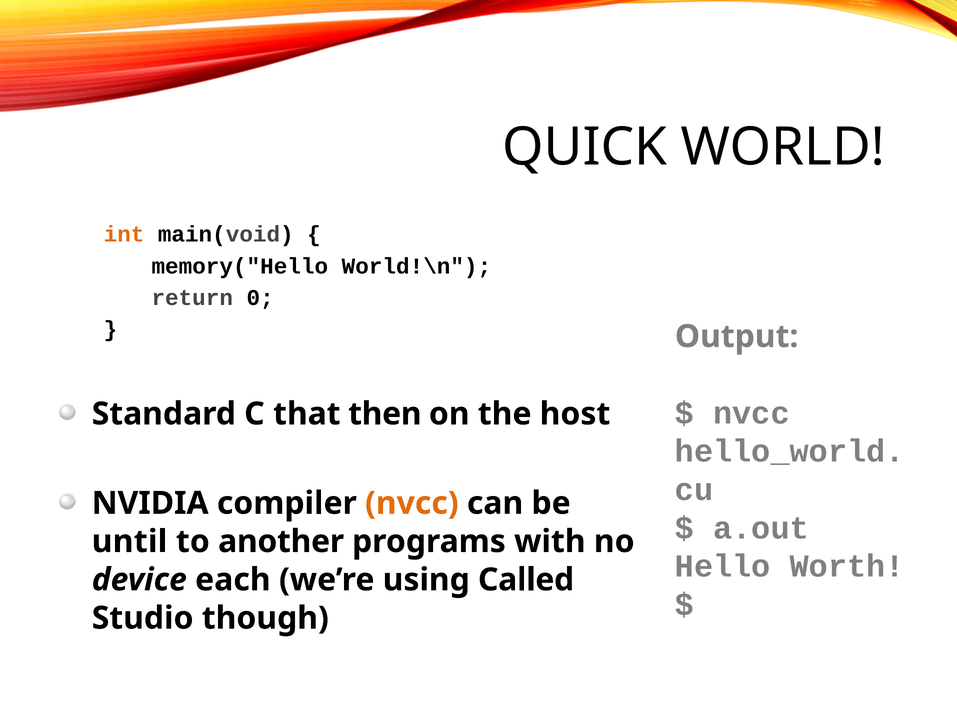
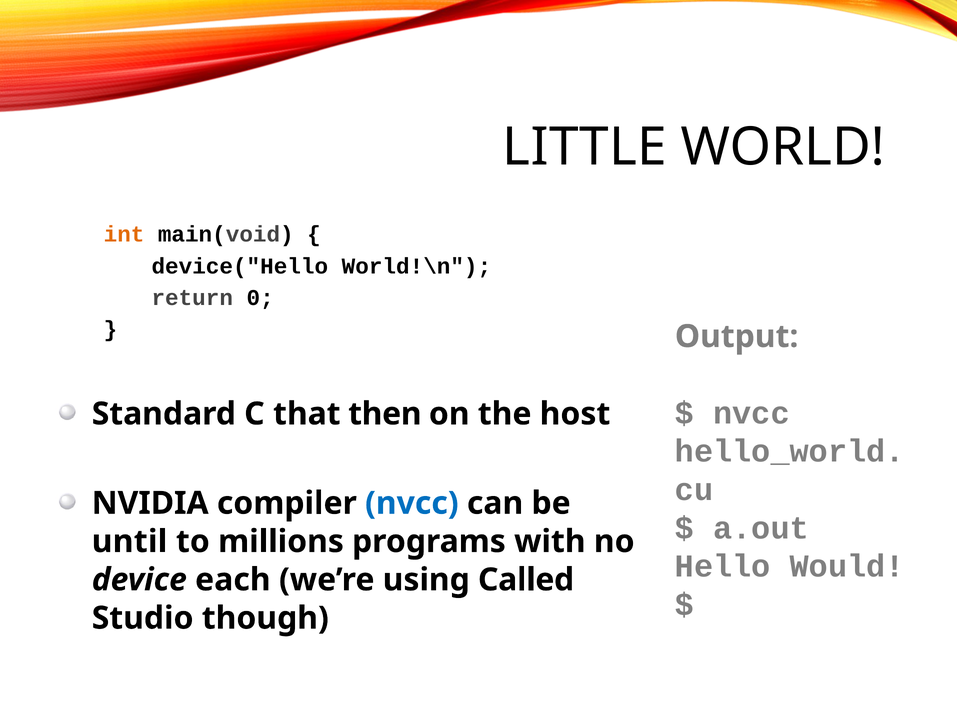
QUICK: QUICK -> LITTLE (585, 147)
memory("Hello: memory("Hello -> device("Hello (240, 266)
nvcc colour: orange -> blue (412, 503)
another: another -> millions (281, 541)
Worth: Worth -> Would (847, 566)
